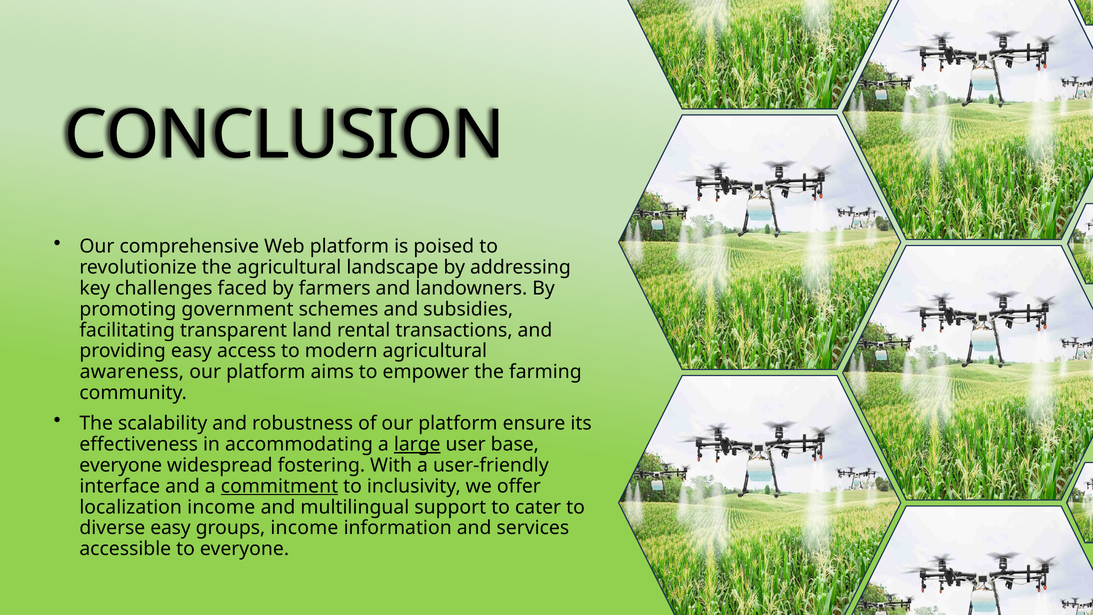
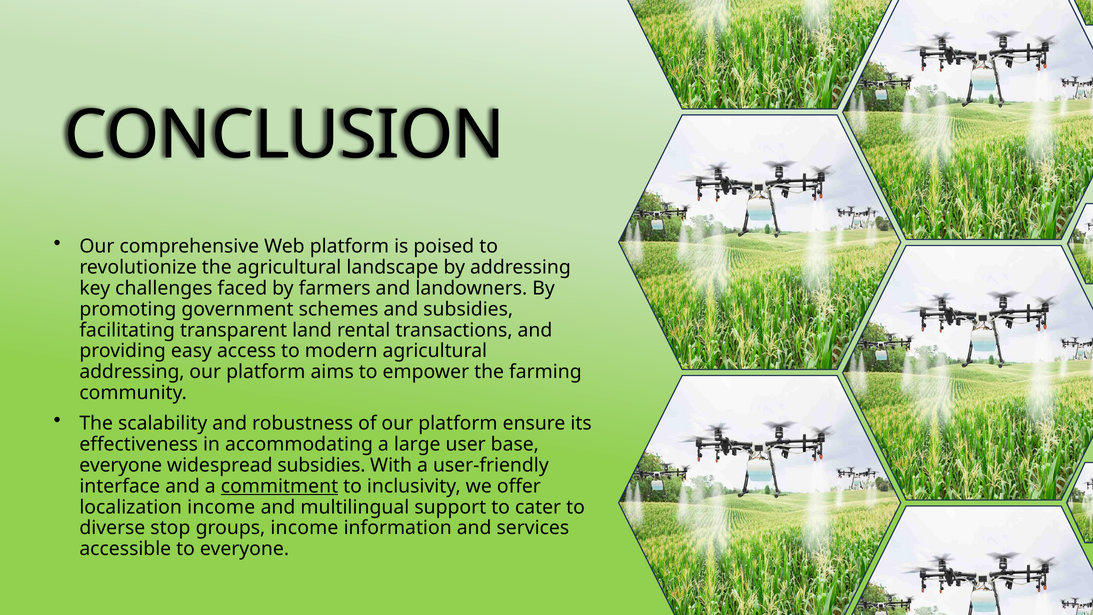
awareness: awareness -> addressing (132, 372)
large underline: present -> none (417, 444)
widespread fostering: fostering -> subsidies (321, 465)
diverse easy: easy -> stop (170, 528)
